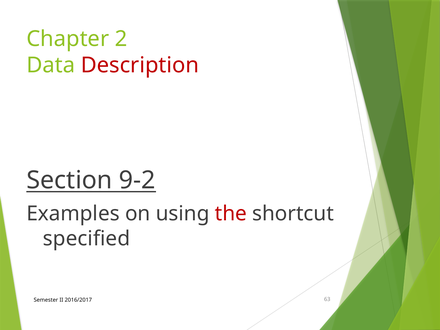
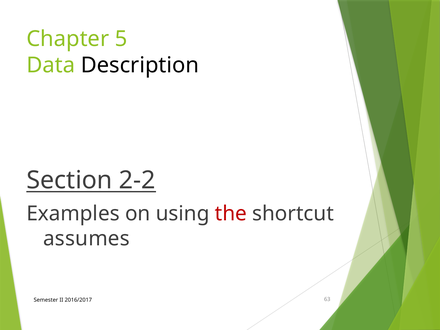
2: 2 -> 5 (121, 39)
Description colour: red -> black (140, 65)
9-2: 9-2 -> 2-2 (137, 180)
specified: specified -> assumes (86, 239)
